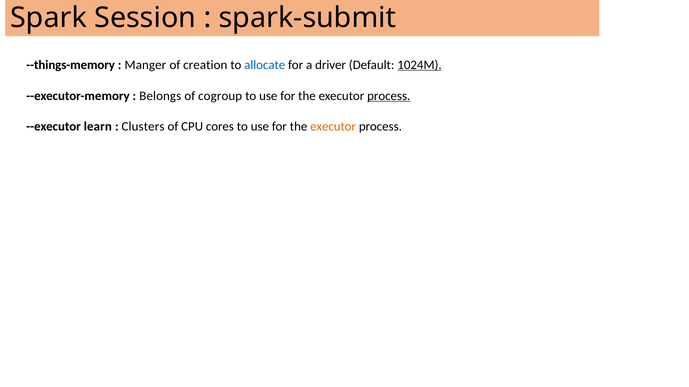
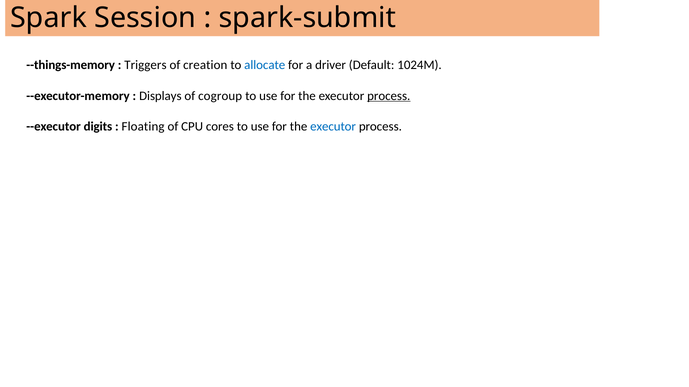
Manger: Manger -> Triggers (145, 65)
1024M underline: present -> none (420, 65)
Belongs: Belongs -> Displays (160, 96)
learn: learn -> digits (98, 127)
Clusters: Clusters -> Floating (143, 127)
executor colour: orange -> blue (333, 127)
